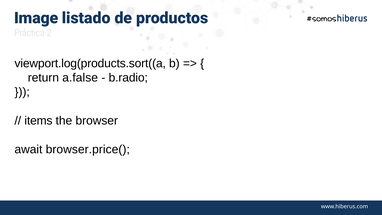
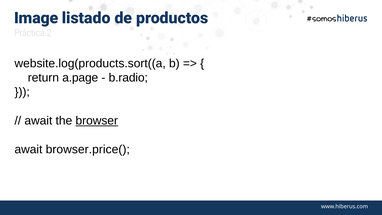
viewport.log(products.sort((a: viewport.log(products.sort((a -> website.log(products.sort((a (90, 63)
a.false: a.false -> a.page (80, 78)
items: items -> await (38, 121)
browser underline: none -> present (97, 121)
